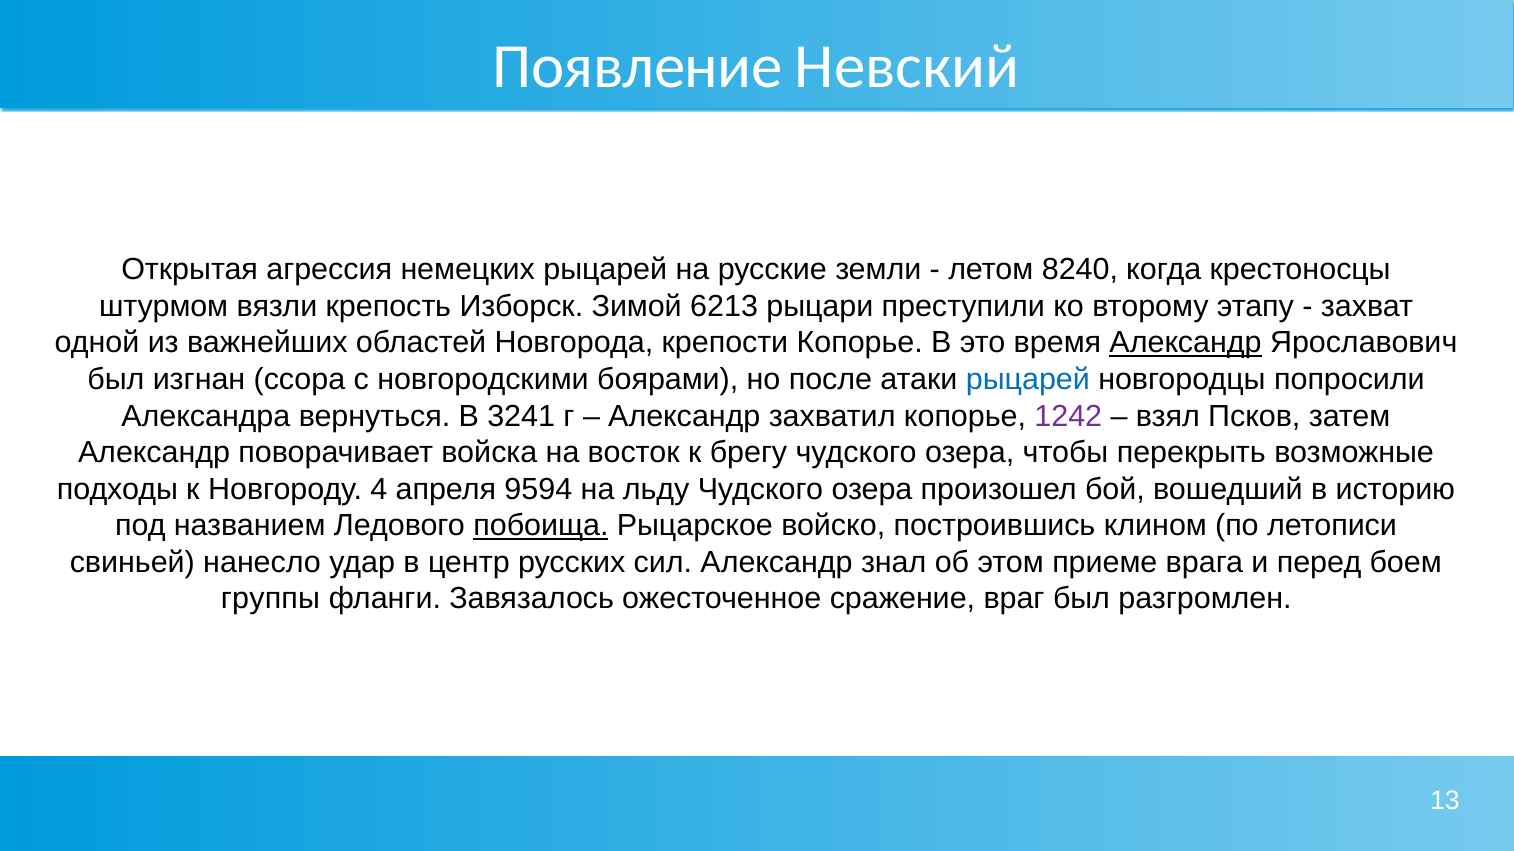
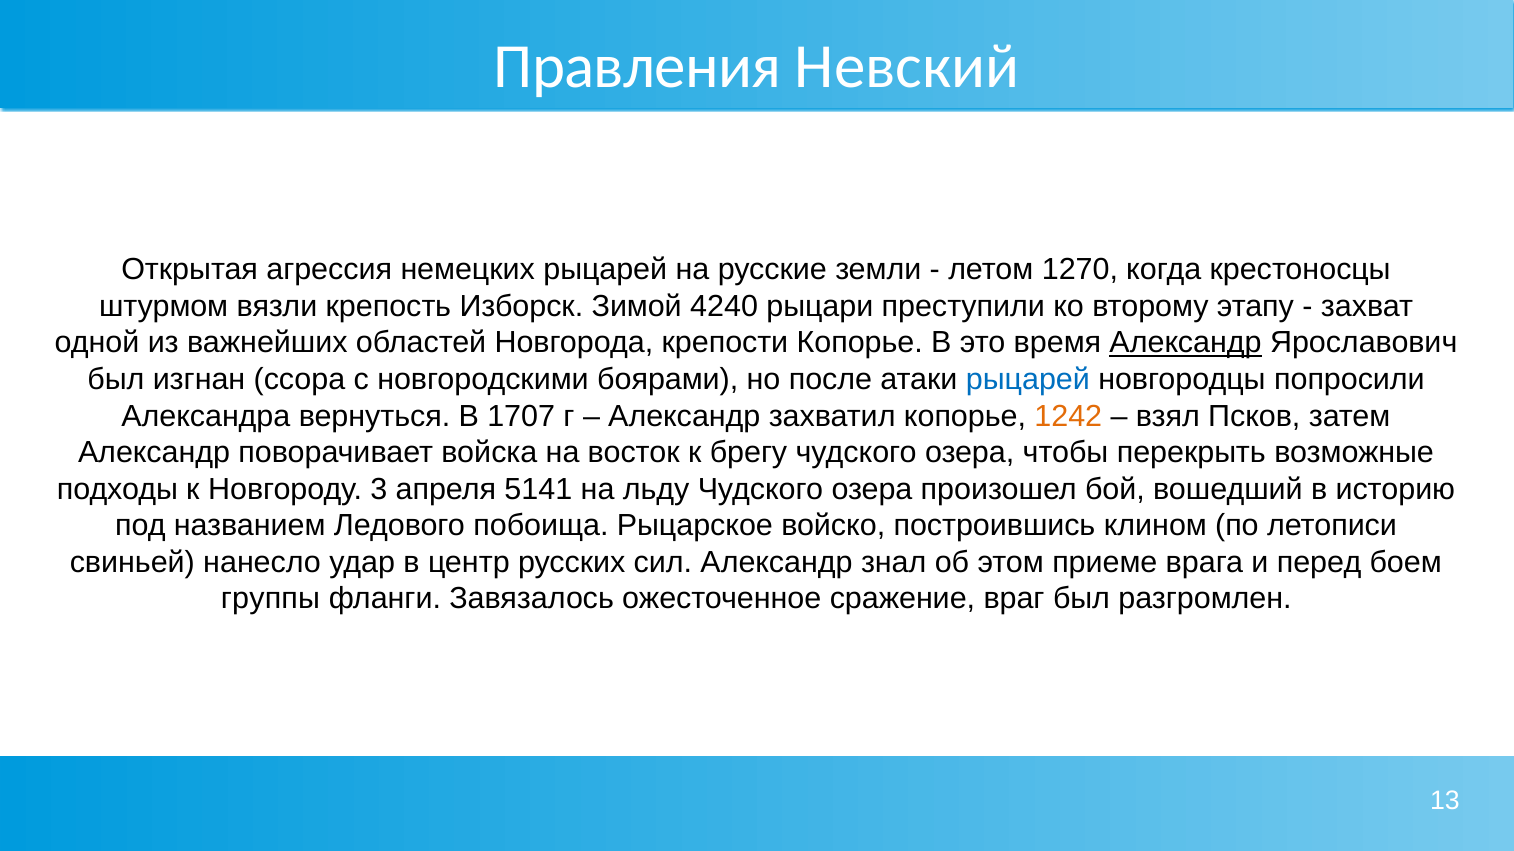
Появление: Появление -> Правления (638, 67)
8240: 8240 -> 1270 (1080, 270)
6213: 6213 -> 4240 (724, 307)
3241: 3241 -> 1707 (521, 416)
1242 colour: purple -> orange (1068, 416)
4: 4 -> 3 (379, 490)
9594: 9594 -> 5141 (538, 490)
побоища underline: present -> none (541, 526)
